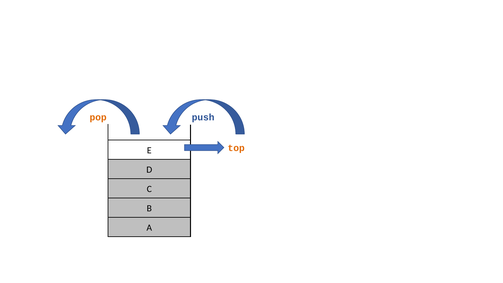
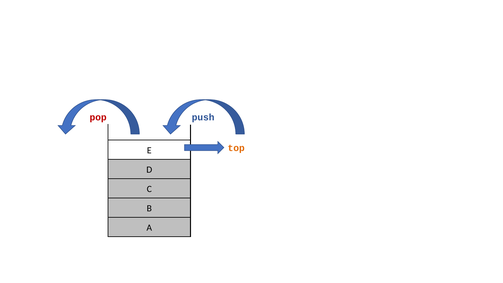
pop colour: orange -> red (98, 117)
